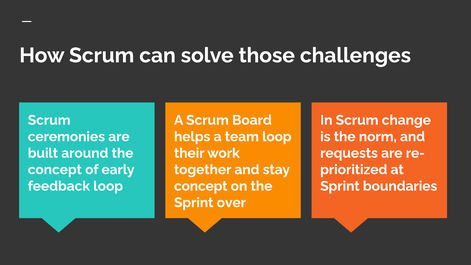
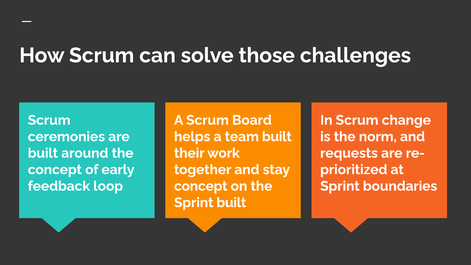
team loop: loop -> built (277, 137)
Sprint over: over -> built (231, 203)
